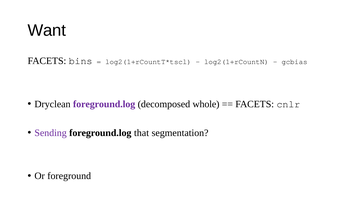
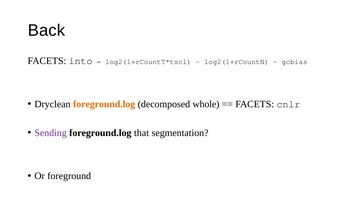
Want: Want -> Back (47, 30)
bins: bins -> into (81, 61)
foreground.log colour: purple -> orange (104, 104)
